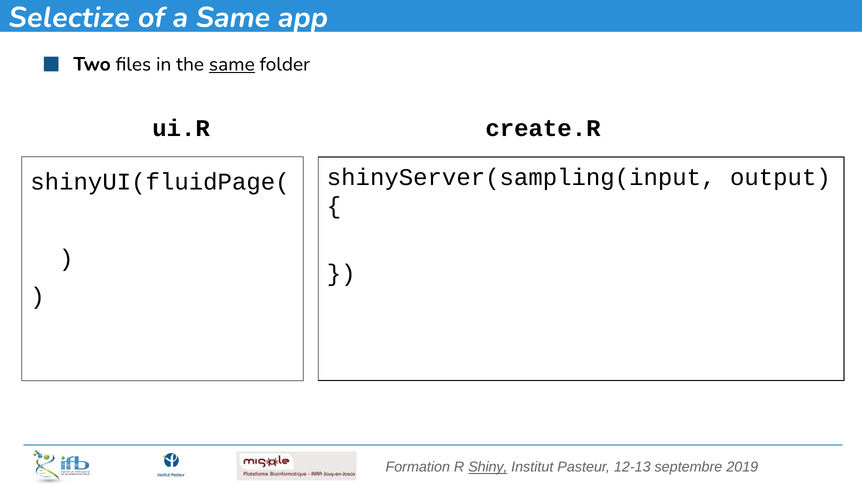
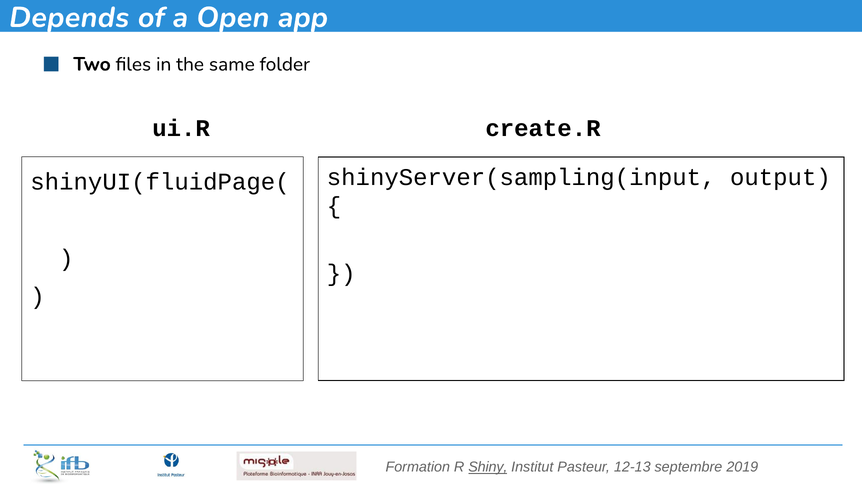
Selectize: Selectize -> Depends (69, 17)
a Same: Same -> Open (233, 17)
same underline: present -> none (232, 64)
